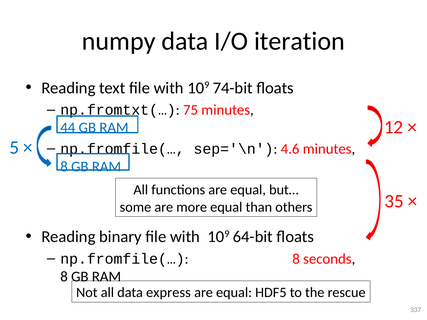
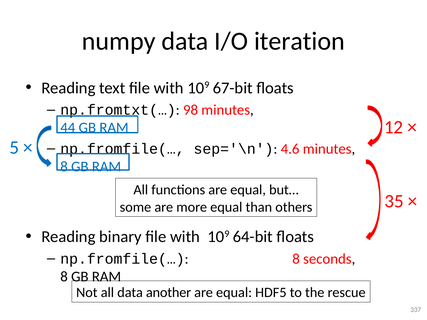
74-bit: 74-bit -> 67-bit (233, 88)
75: 75 -> 98 (191, 110)
express: express -> another (169, 293)
